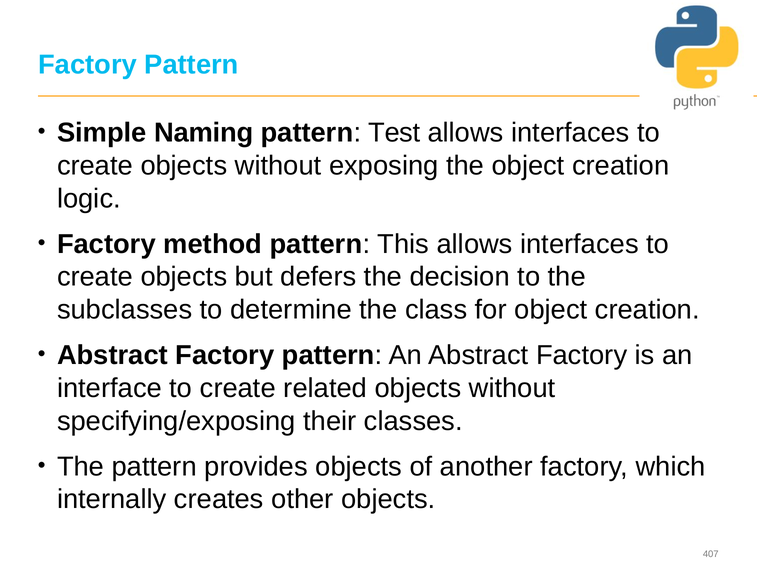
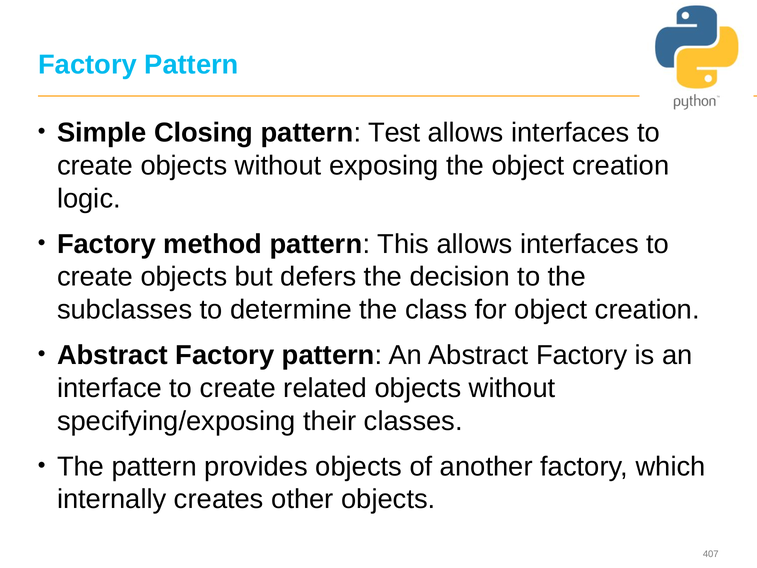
Naming: Naming -> Closing (204, 133)
